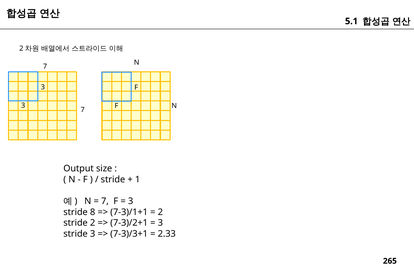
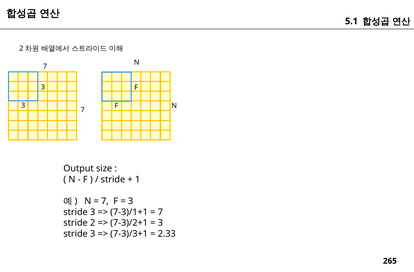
8: 8 -> 3 (93, 212)
2: 2 -> 7 (160, 212)
